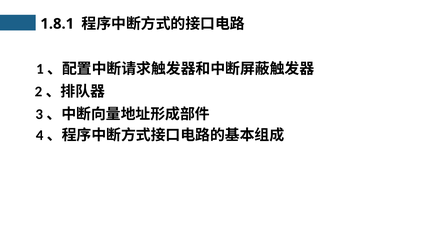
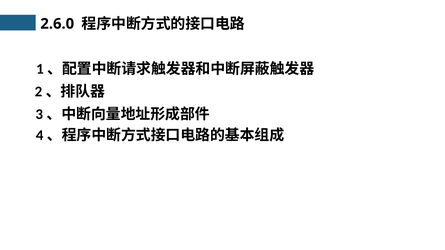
1.8.1: 1.8.1 -> 2.6.0 (57, 24)
